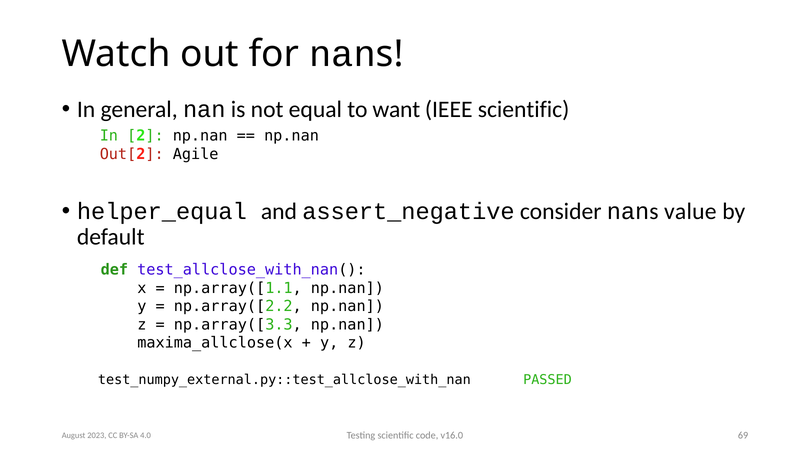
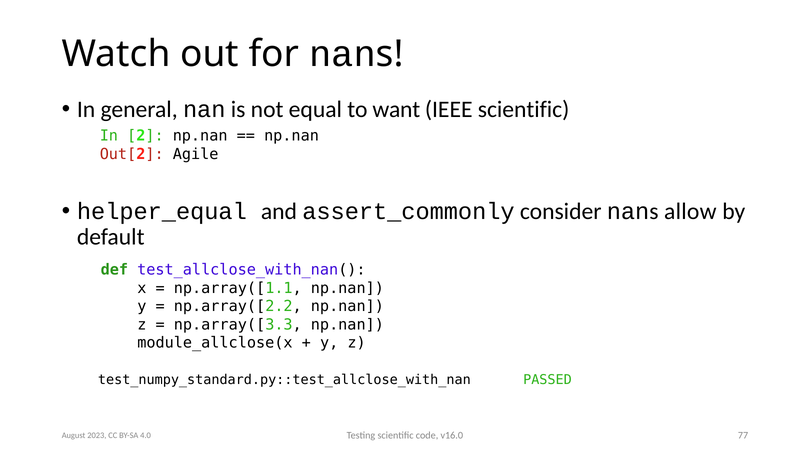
assert_negative: assert_negative -> assert_commonly (408, 211)
value: value -> allow (690, 211)
maxima_allclose(x: maxima_allclose(x -> module_allclose(x (215, 343)
test_numpy_external.py::test_allclose_with_nan: test_numpy_external.py::test_allclose_with_nan -> test_numpy_standard.py::test_allclose_with_nan (284, 379)
69: 69 -> 77 (743, 435)
